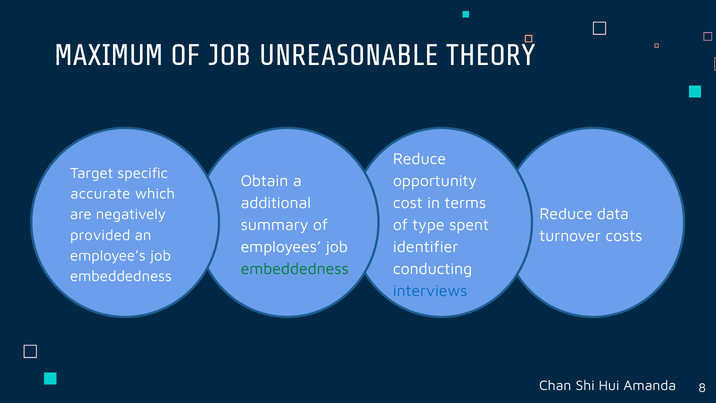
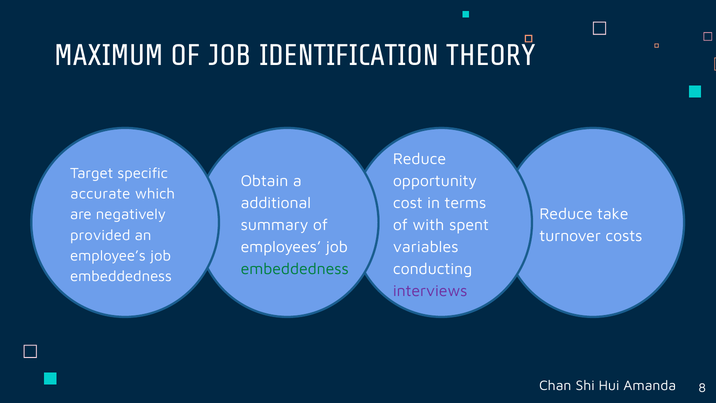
UNREASONABLE: UNREASONABLE -> IDENTIFICATION (349, 55)
data: data -> take (613, 214)
type: type -> with (428, 225)
identifier: identifier -> variables (426, 247)
interviews colour: blue -> purple (430, 291)
